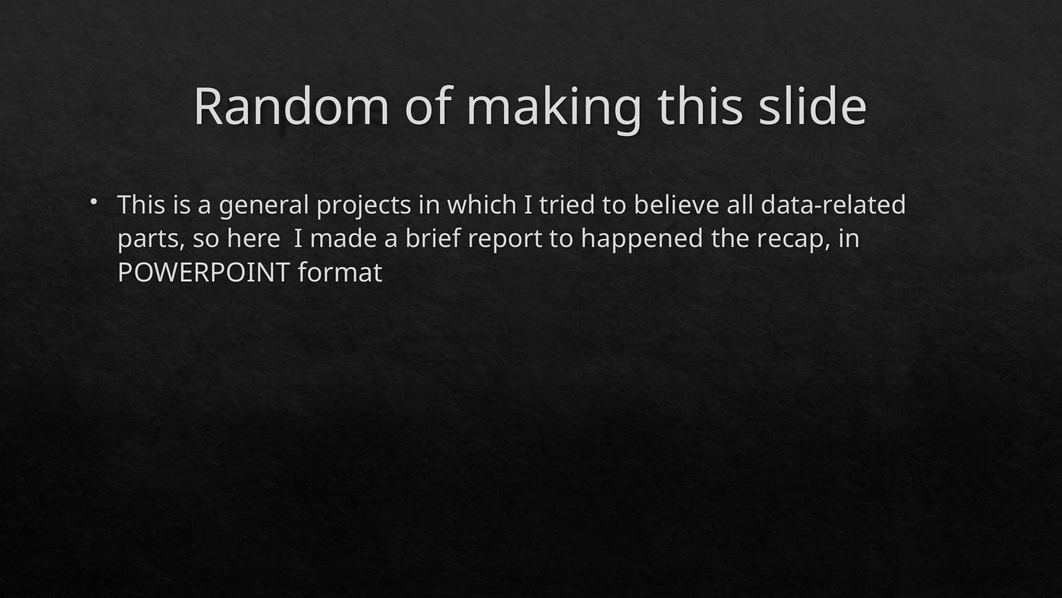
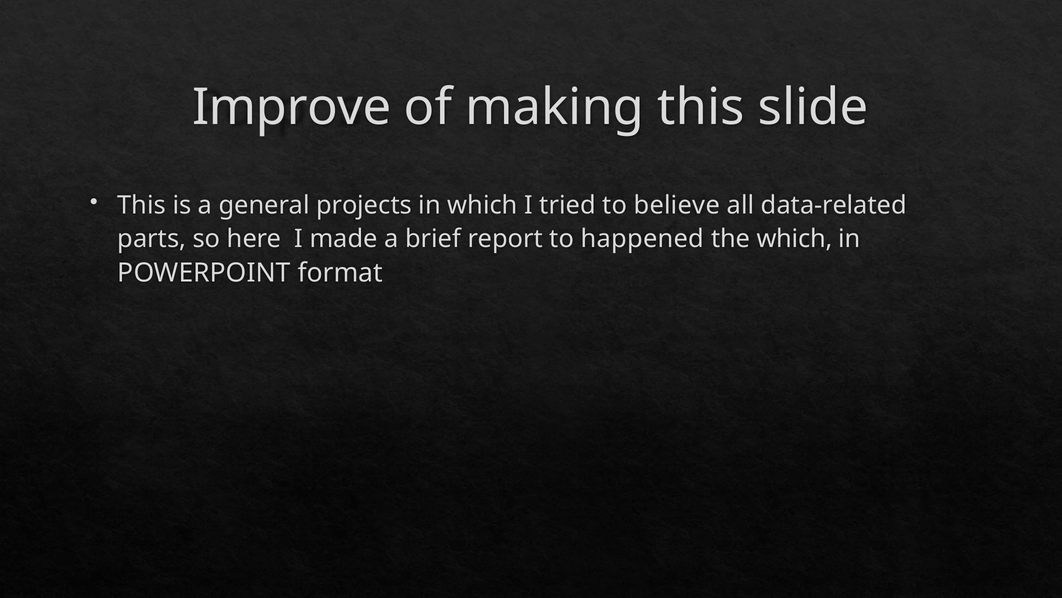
Random: Random -> Improve (292, 108)
the recap: recap -> which (794, 238)
